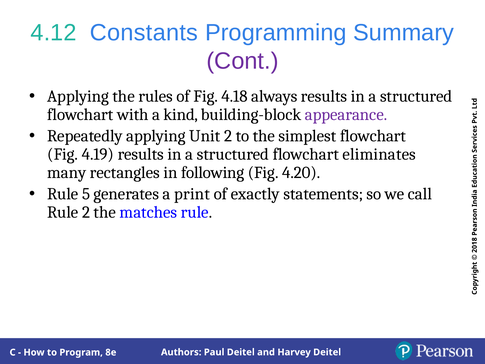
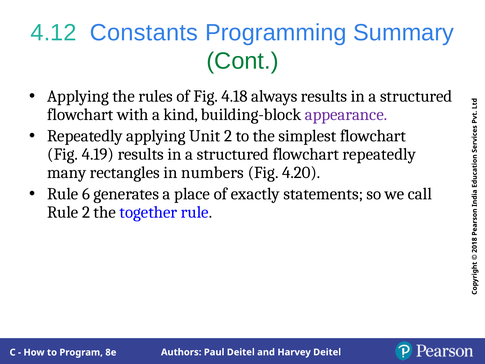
Cont colour: purple -> green (242, 61)
flowchart eliminates: eliminates -> repeatedly (379, 154)
following: following -> numbers (213, 172)
5: 5 -> 6 (86, 194)
print: print -> place (192, 194)
matches: matches -> together (148, 212)
